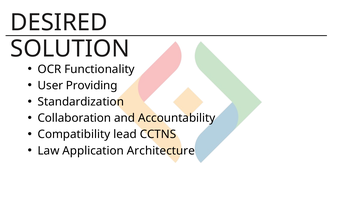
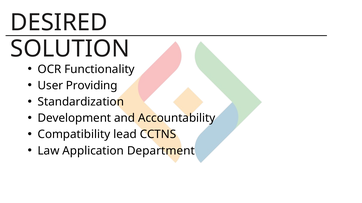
Collaboration: Collaboration -> Development (74, 118)
Architecture: Architecture -> Department (161, 151)
